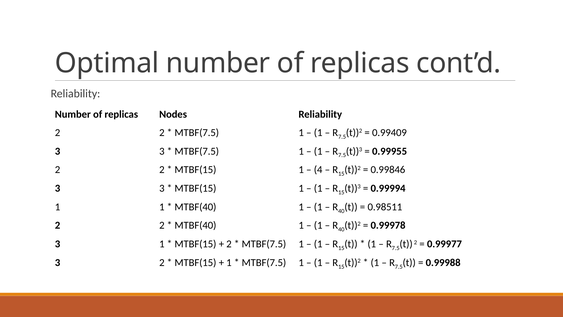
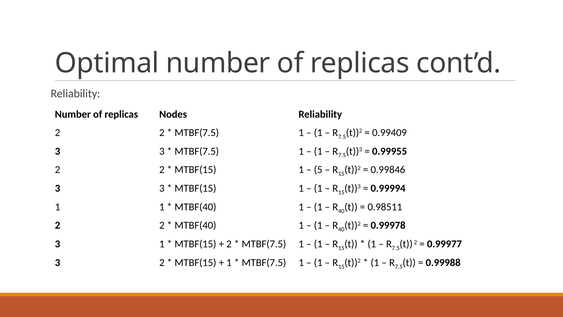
4: 4 -> 5 (318, 170)
